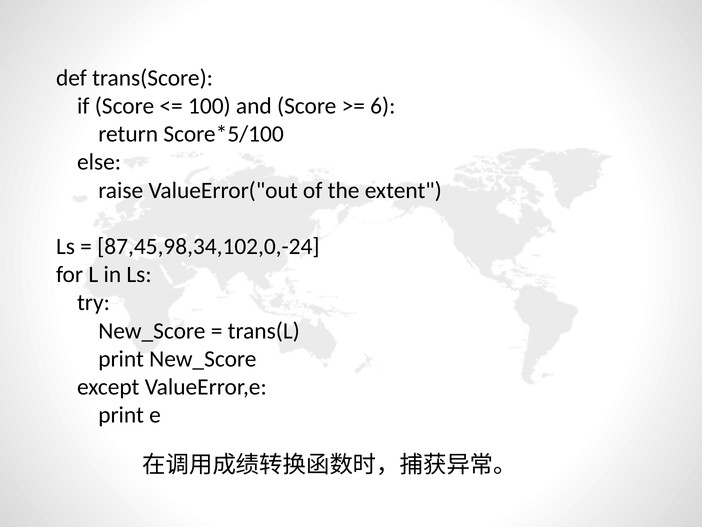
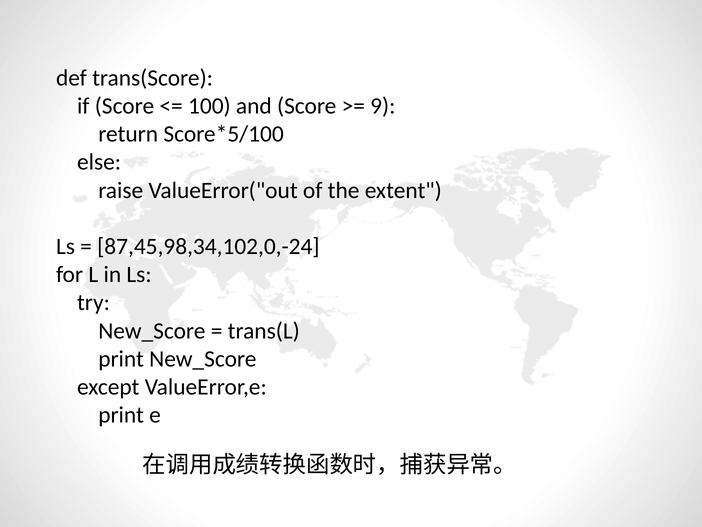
6: 6 -> 9 (383, 106)
